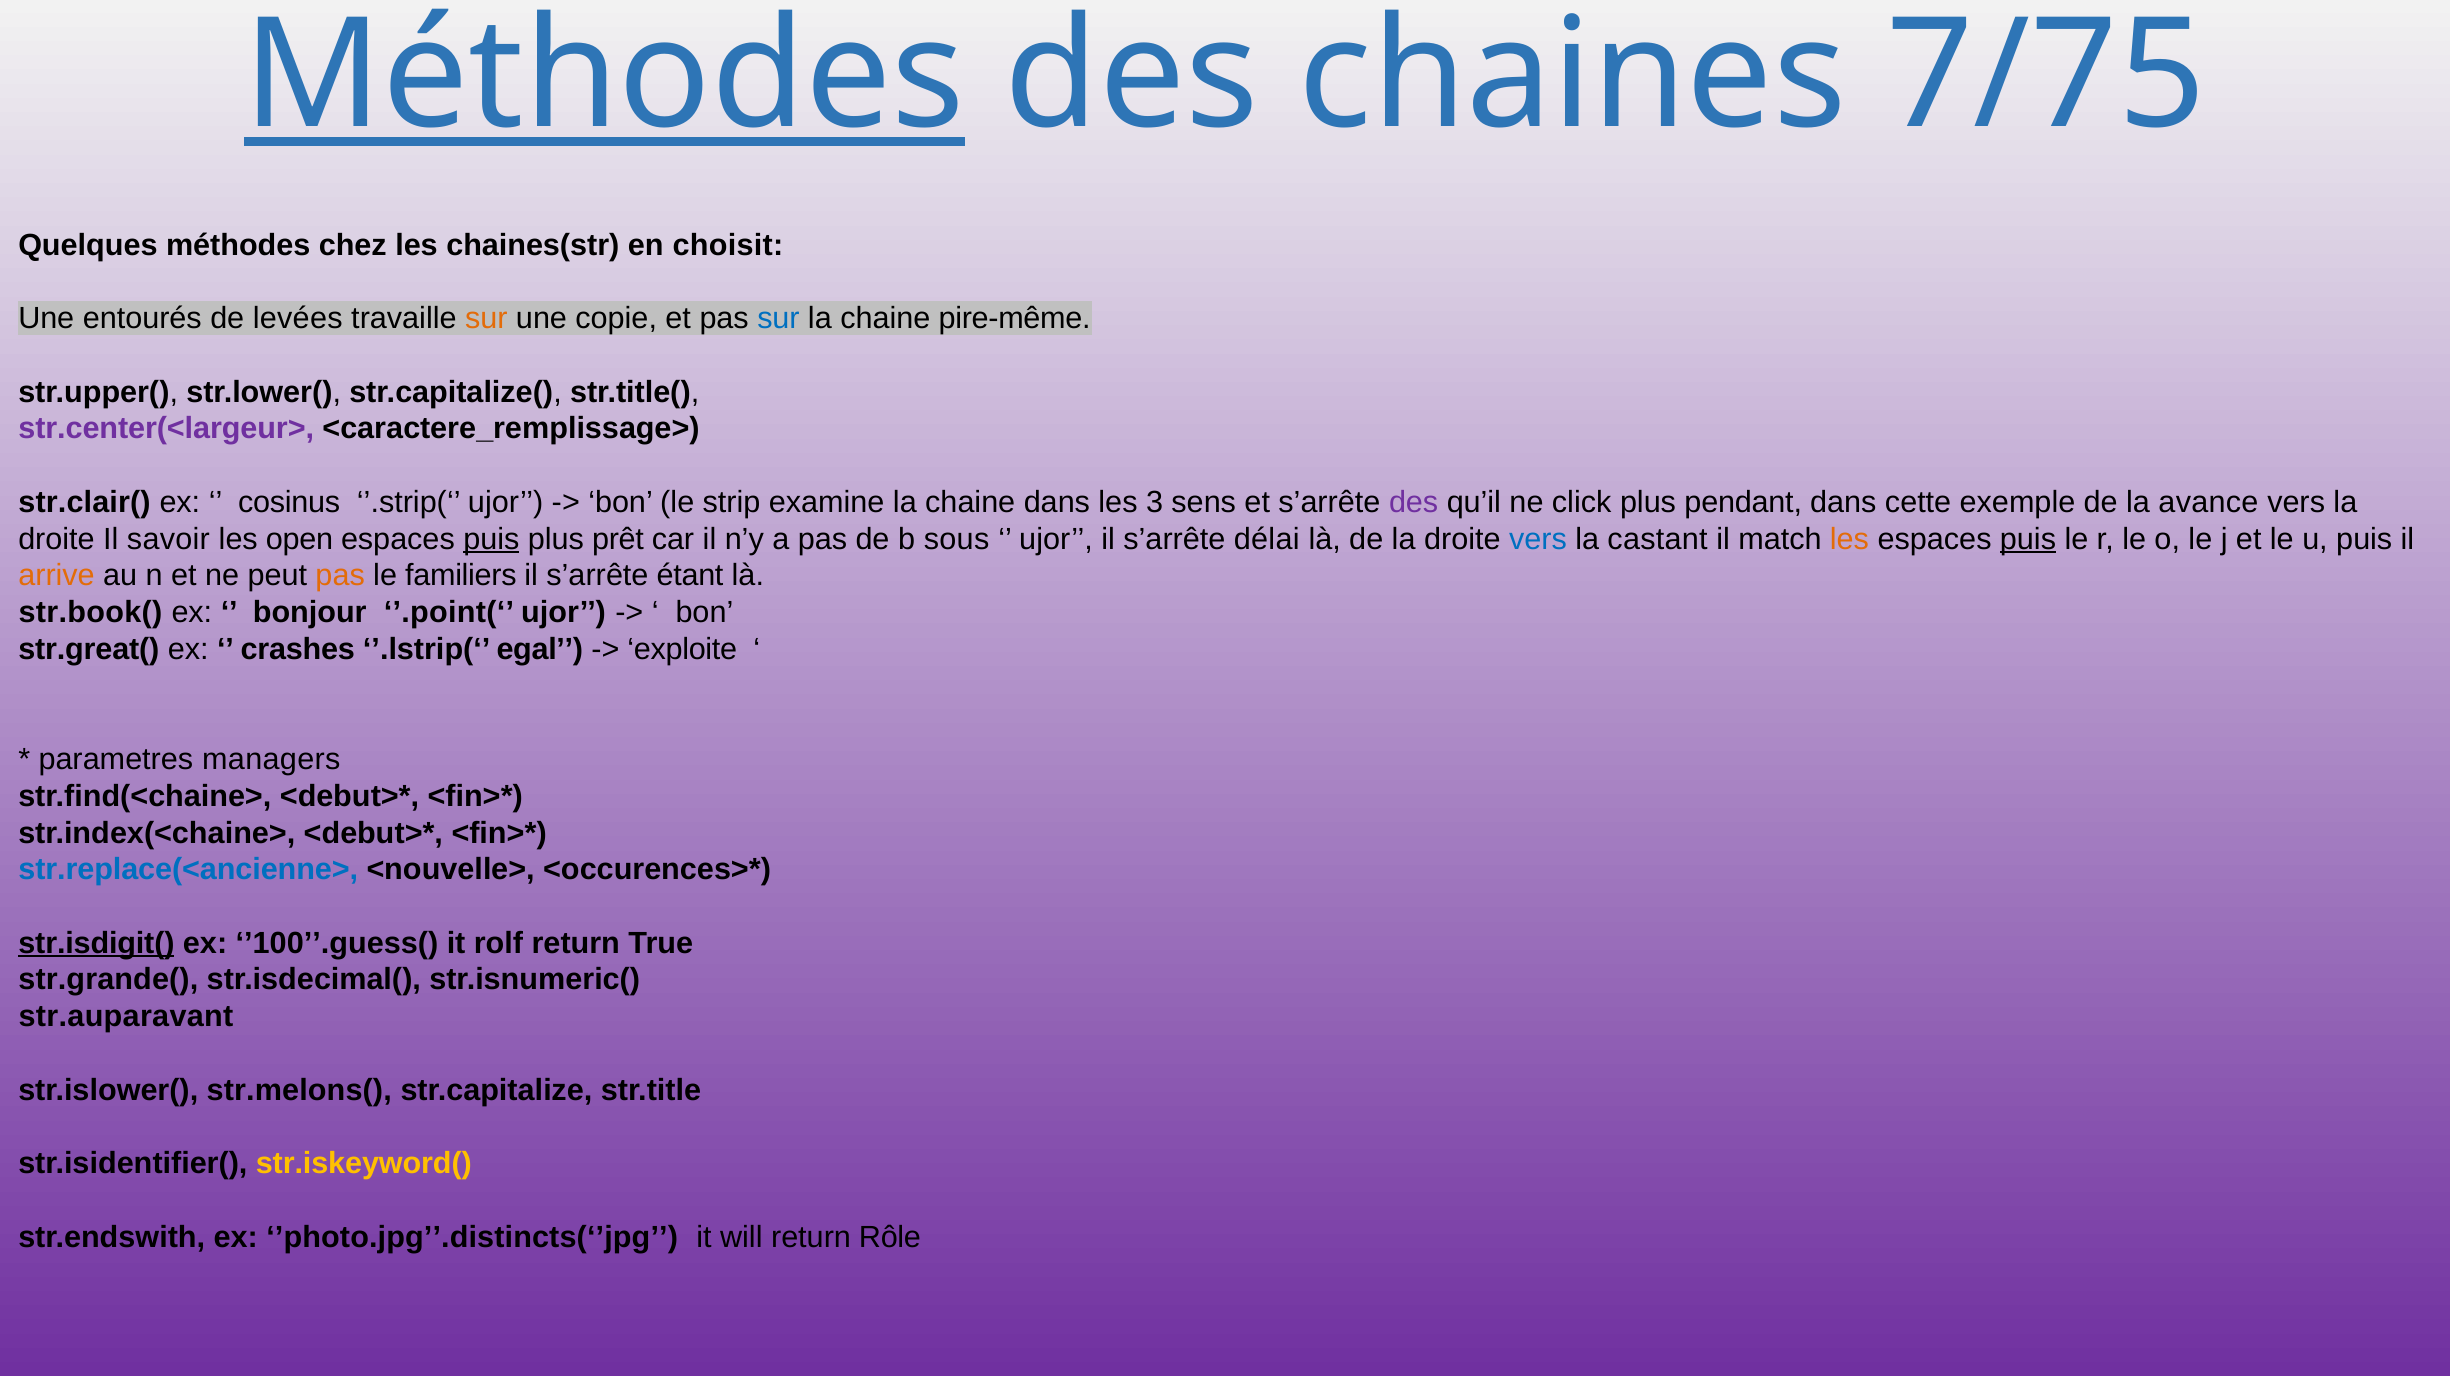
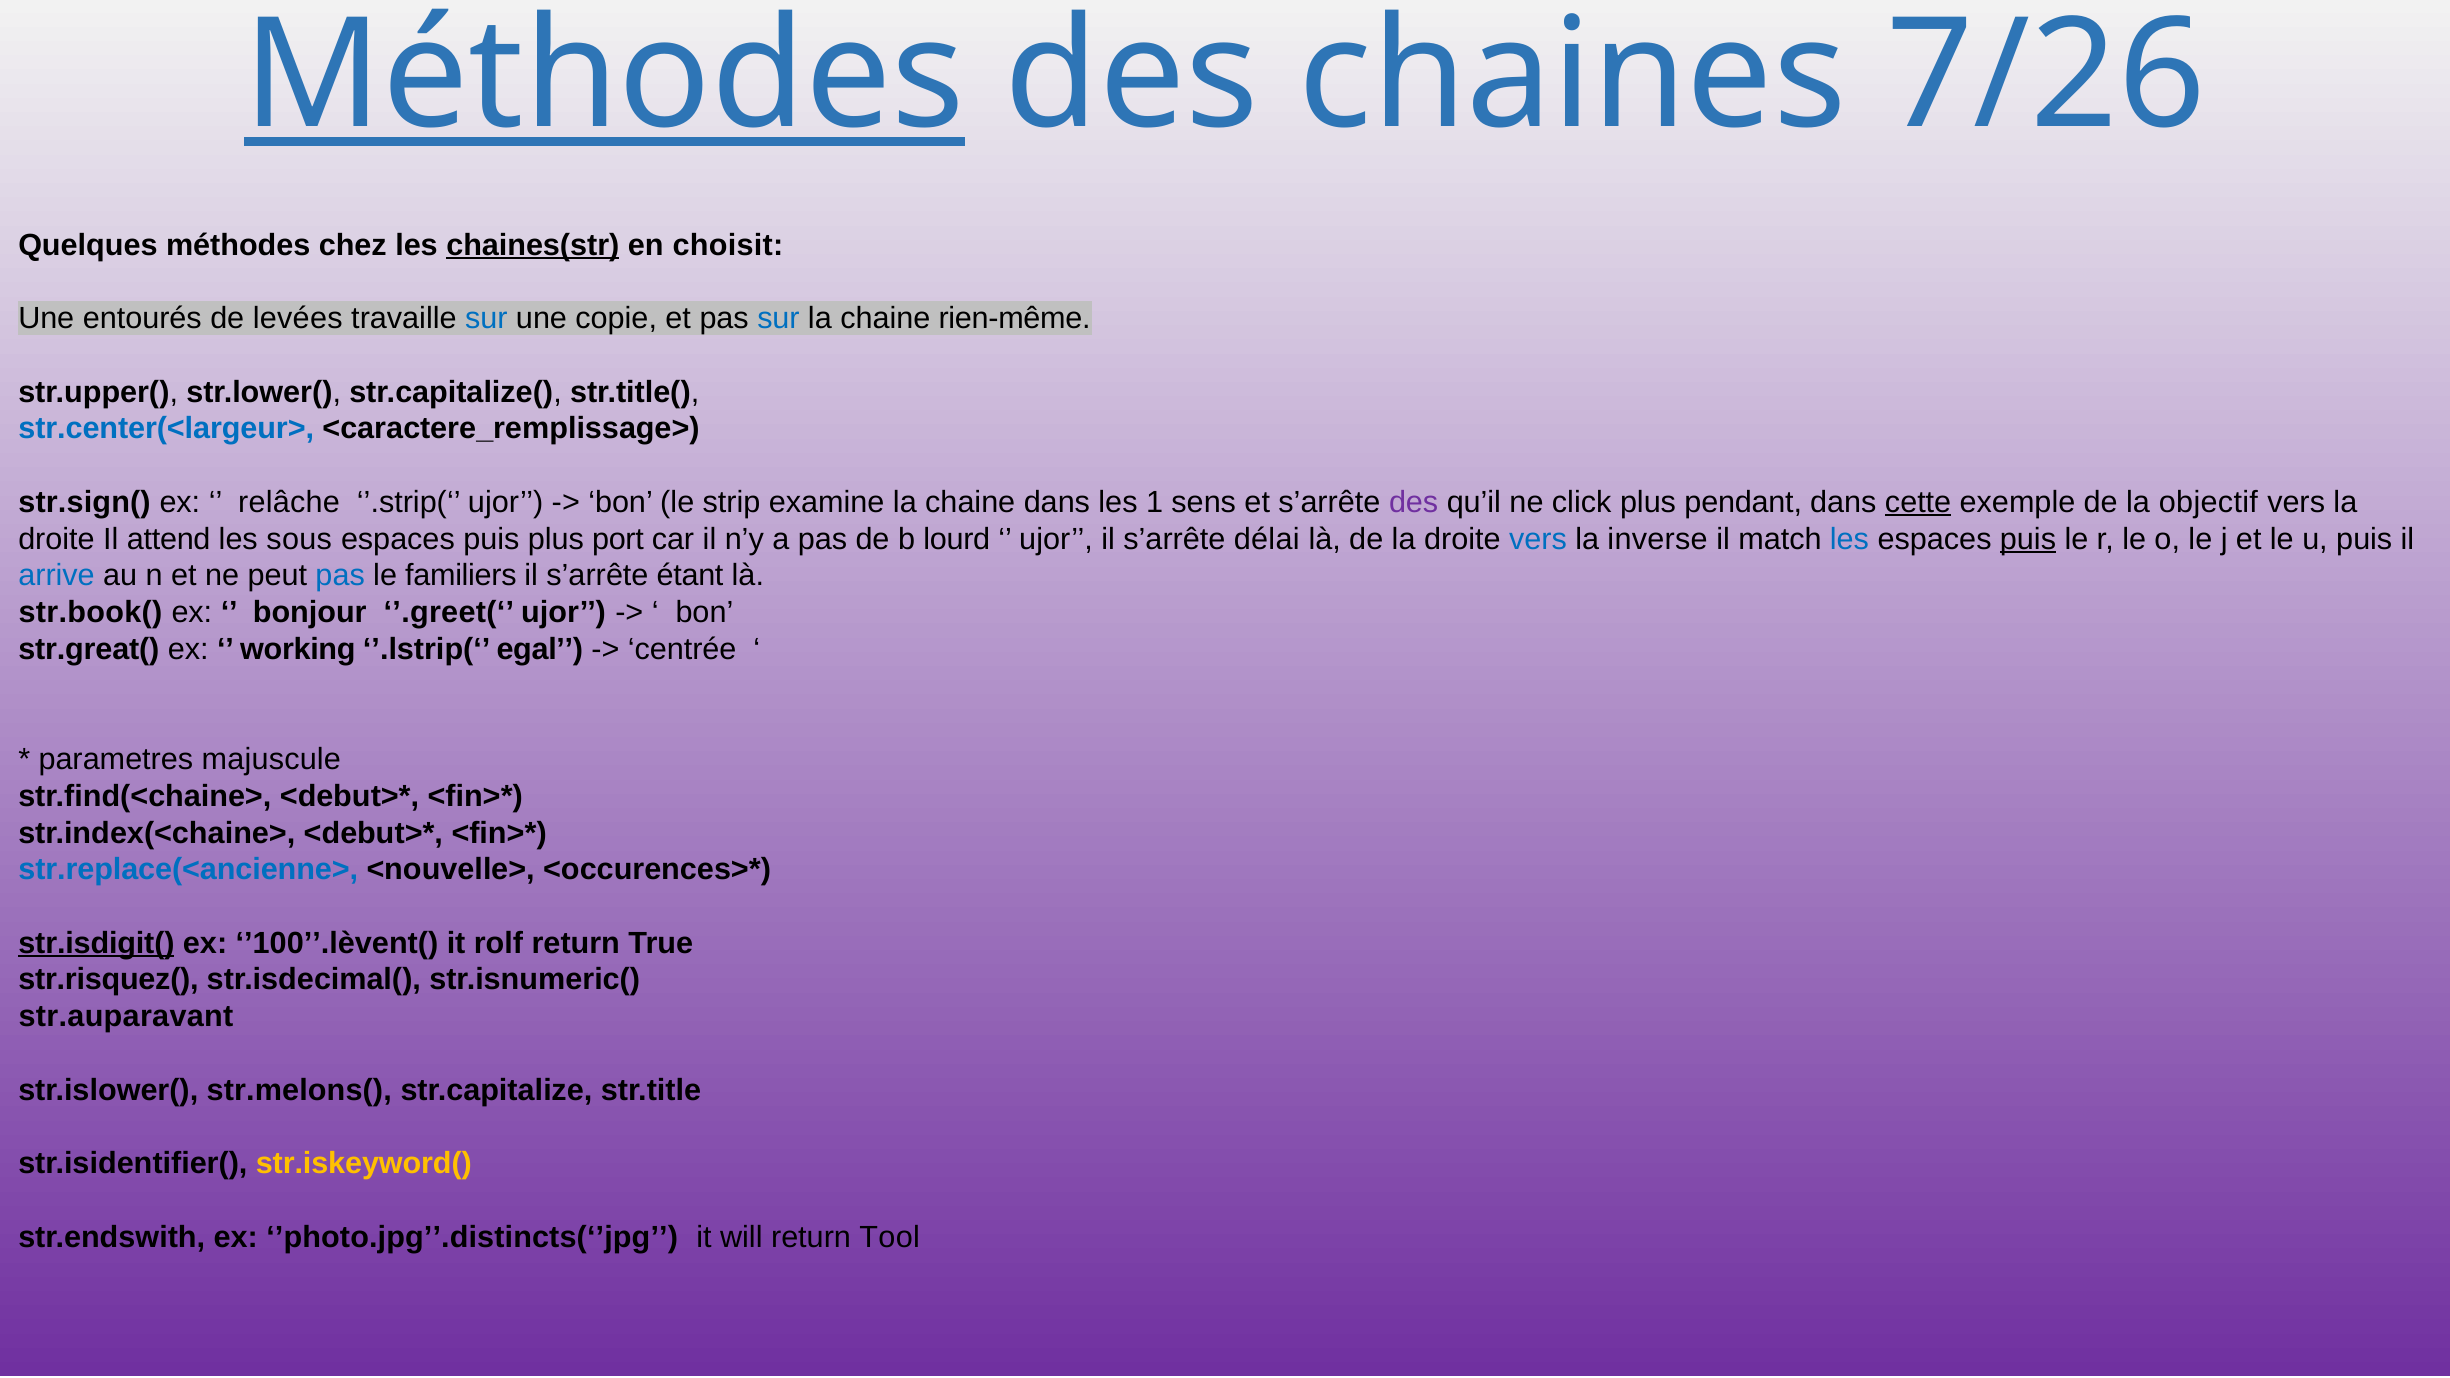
7/75: 7/75 -> 7/26 (2046, 76)
chaines(str underline: none -> present (533, 245)
sur colour: orange -> blue (486, 318)
pire-même: pire-même -> rien-même (1015, 318)
str.center(<largeur> colour: purple -> blue (166, 429)
str.clair(: str.clair( -> str.sign( (85, 502)
cosinus: cosinus -> relâche (289, 502)
3: 3 -> 1 (1155, 502)
cette underline: none -> present (1918, 502)
avance: avance -> objectif (2208, 502)
savoir: savoir -> attend (169, 539)
open: open -> sous (299, 539)
puis underline: present -> none (491, 539)
prêt: prêt -> port (618, 539)
sous: sous -> lourd (957, 539)
castant: castant -> inverse (1658, 539)
les colour: orange -> blue (1849, 539)
arrive colour: orange -> blue (57, 576)
pas colour: orange -> blue (340, 576)
’.point(‘: ’.point(‘ -> ’.greet(‘ (449, 612)
crashes: crashes -> working (298, 649)
exploite: exploite -> centrée (682, 649)
managers: managers -> majuscule (271, 759)
’100’’.guess(: ’100’’.guess( -> ’100’’.lèvent( (337, 943)
str.grande(: str.grande( -> str.risquez( (108, 980)
Rôle: Rôle -> Tool (890, 1237)
